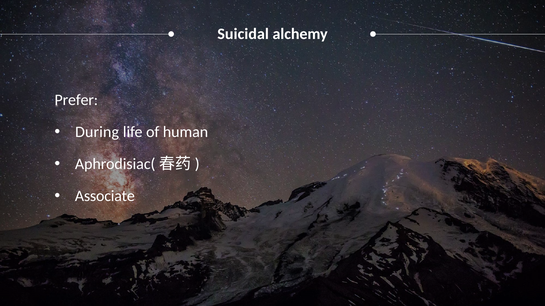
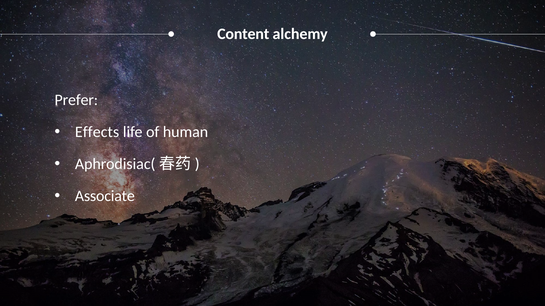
Suicidal: Suicidal -> Content (243, 34)
During: During -> Effects (97, 132)
